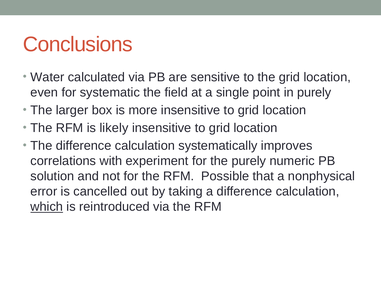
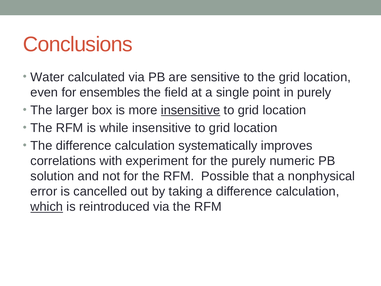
systematic: systematic -> ensembles (110, 92)
insensitive underline: none -> present (191, 110)
likely: likely -> while (114, 128)
